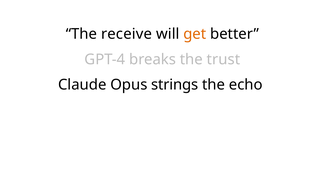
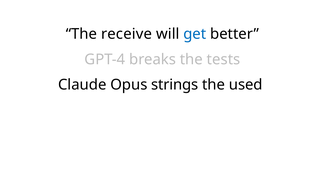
get colour: orange -> blue (195, 34)
trust: trust -> tests (224, 59)
echo: echo -> used (246, 85)
